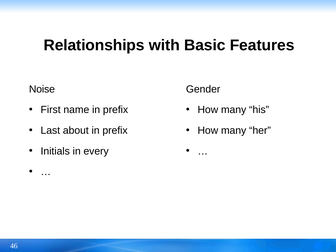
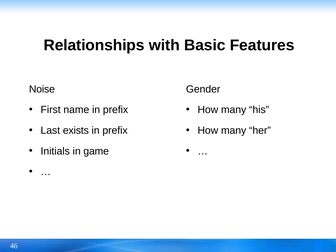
about: about -> exists (76, 130)
every: every -> game (96, 151)
